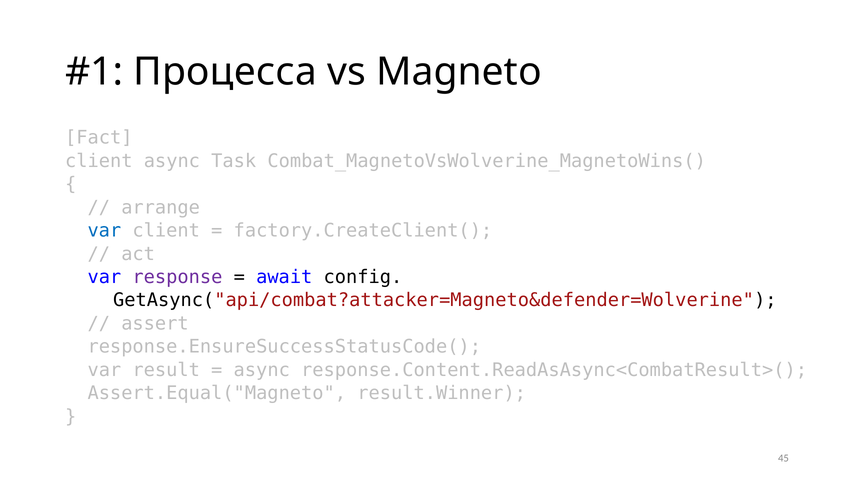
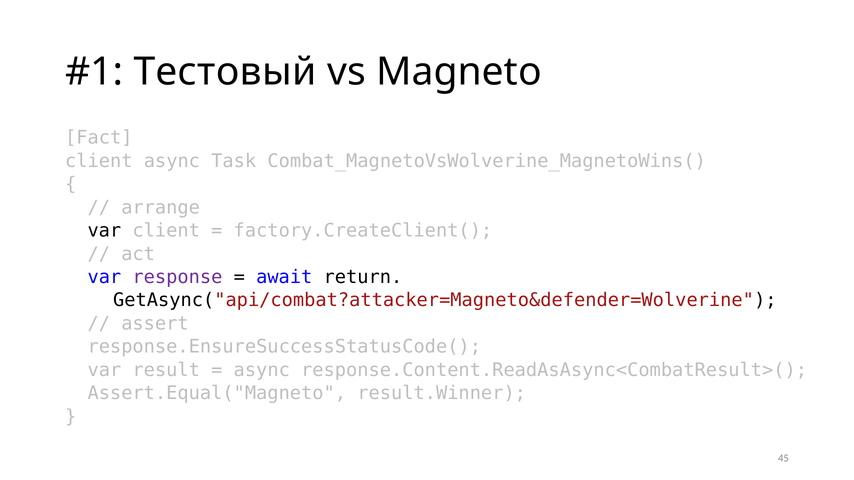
Процесса: Процесса -> Тестовый (225, 72)
var colour: blue -> black (104, 231)
config: config -> return (363, 277)
